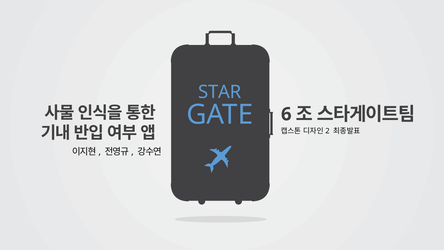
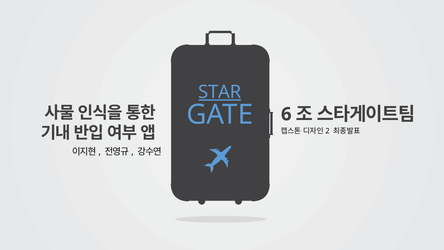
STAR underline: none -> present (220, 92)
